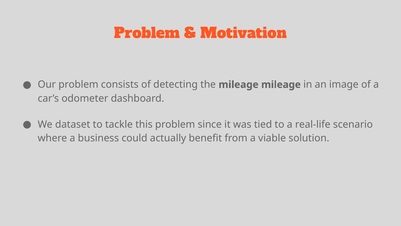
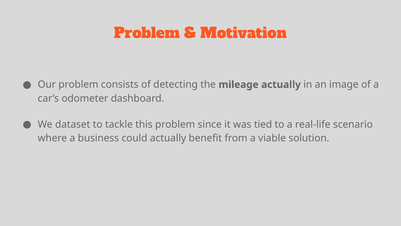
mileage mileage: mileage -> actually (281, 84)
